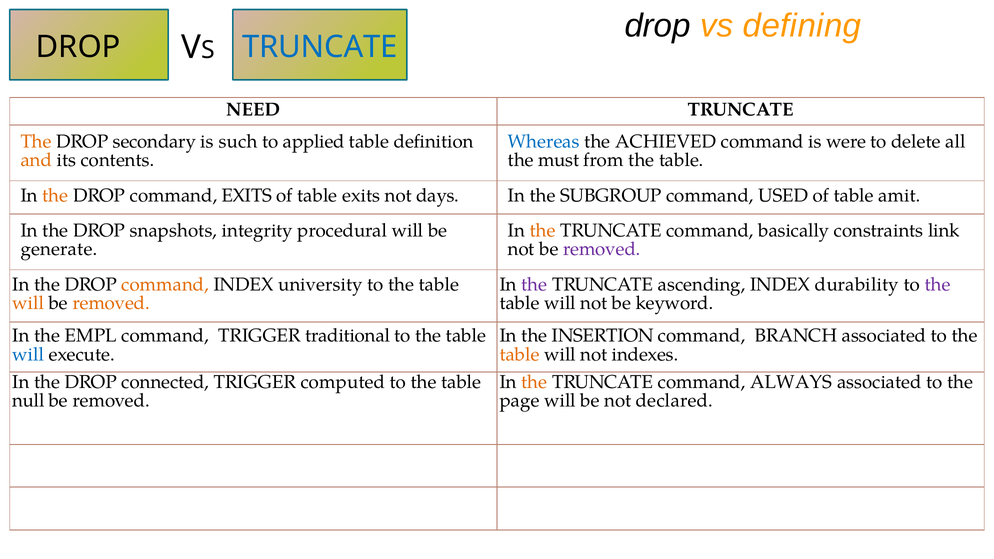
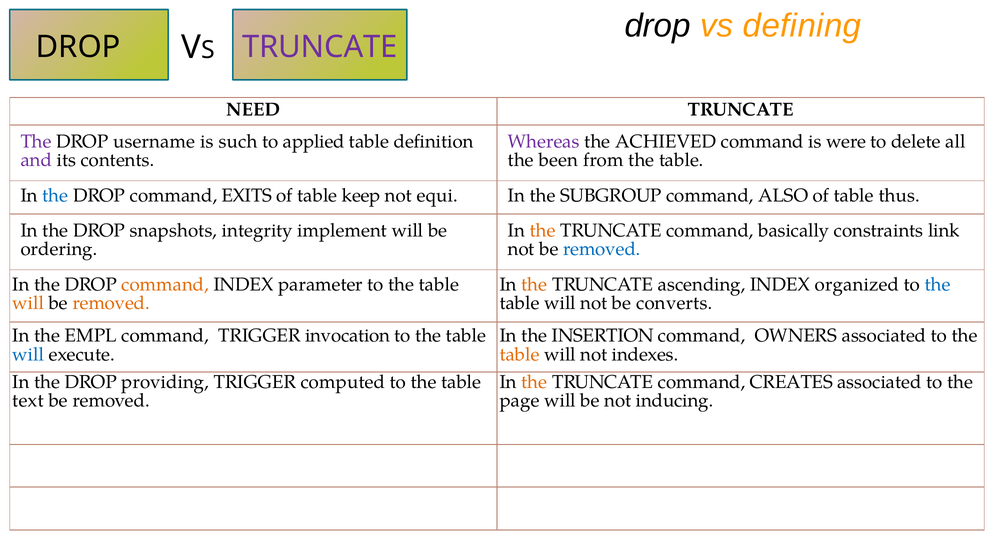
TRUNCATE colour: blue -> purple (320, 47)
The colour: orange -> purple (36, 142)
secondary: secondary -> username (154, 142)
Whereas colour: blue -> purple (544, 142)
and colour: orange -> purple (36, 160)
must: must -> been (559, 160)
the colour: orange -> blue (55, 196)
table exits: exits -> keep (361, 196)
days: days -> equi (437, 196)
USED: USED -> ALSO (783, 196)
amit: amit -> thus (899, 196)
procedural: procedural -> implement (342, 231)
generate: generate -> ordering (59, 249)
removed colour: purple -> blue (602, 249)
university: university -> parameter (321, 285)
the colour: purple -> orange (534, 285)
durability: durability -> organized (857, 285)
the colour: purple -> blue (938, 285)
keyword: keyword -> converts (674, 303)
traditional: traditional -> invocation (348, 336)
BRANCH: BRANCH -> OWNERS (796, 336)
connected: connected -> providing (165, 382)
ALWAYS: ALWAYS -> CREATES (791, 382)
null: null -> text (28, 401)
declared: declared -> inducing (675, 401)
